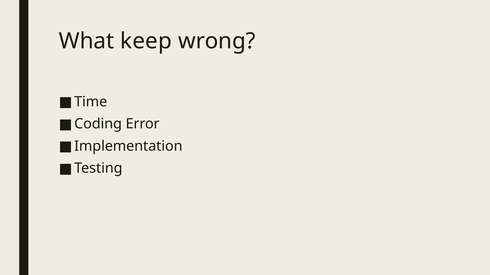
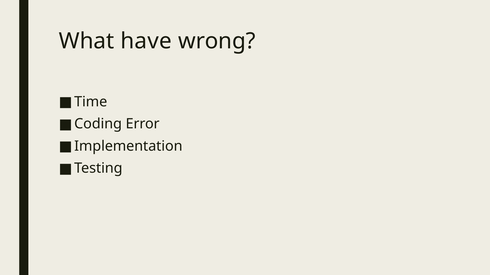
keep: keep -> have (146, 41)
